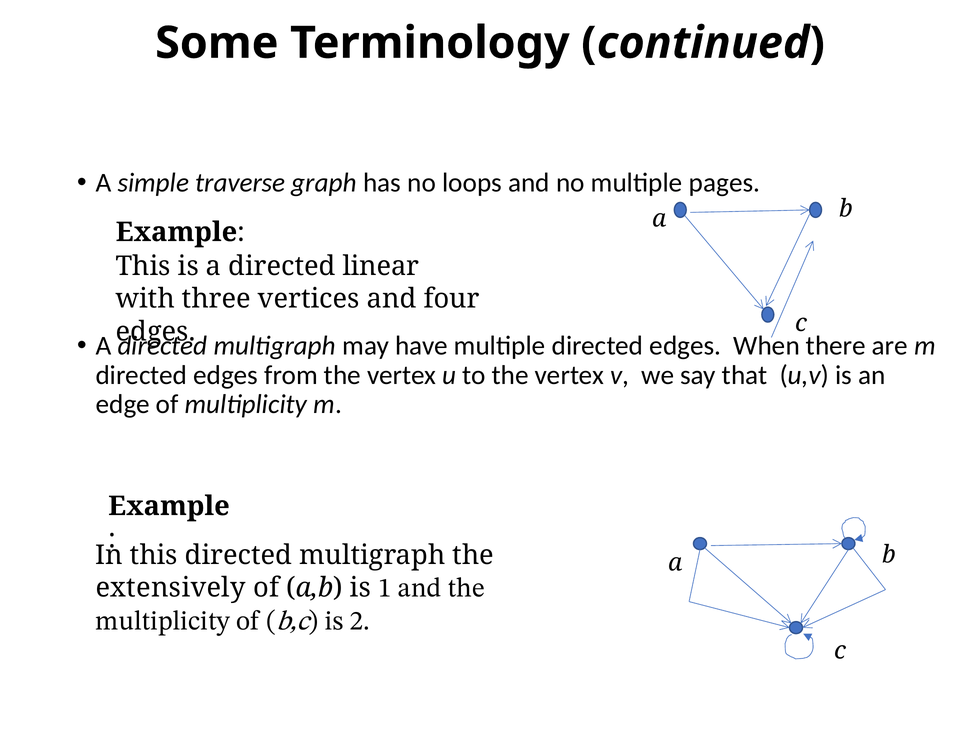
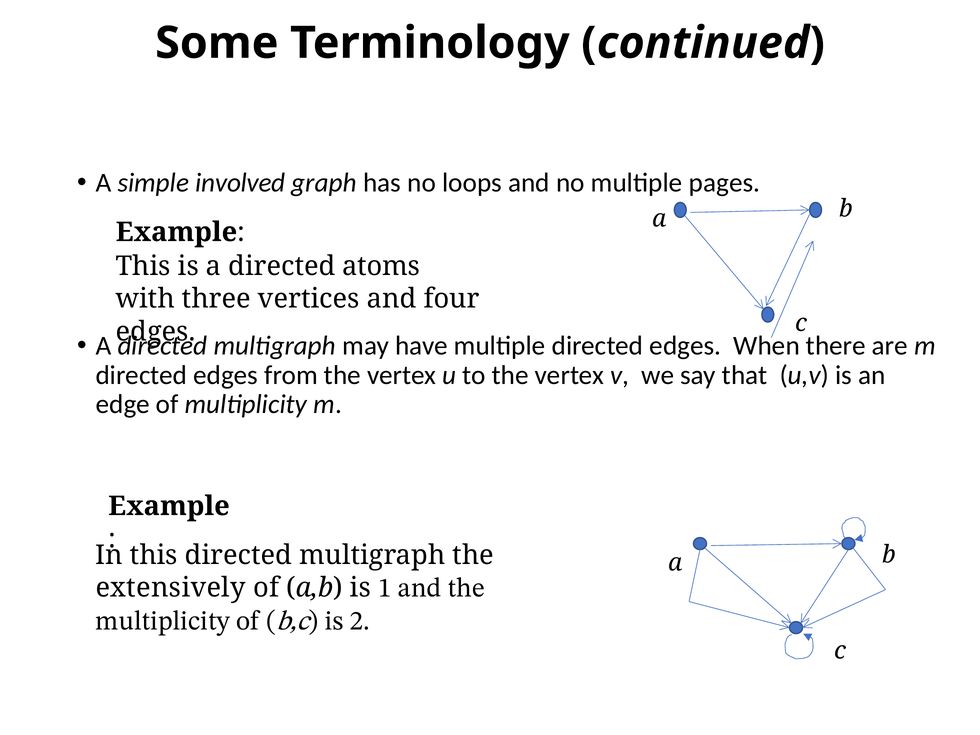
traverse: traverse -> involved (240, 183)
linear: linear -> atoms (381, 266)
